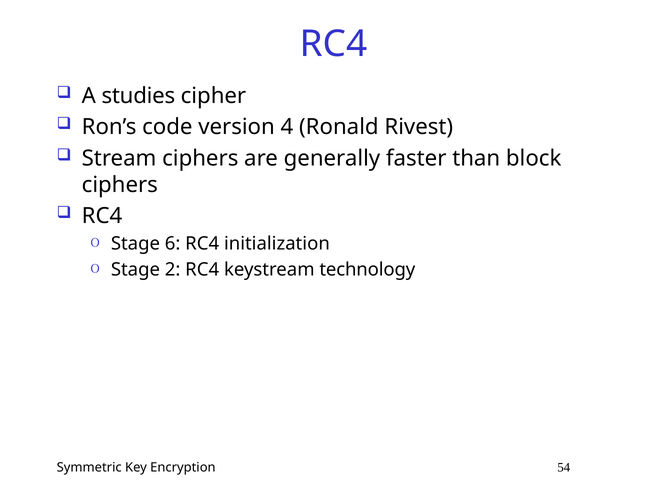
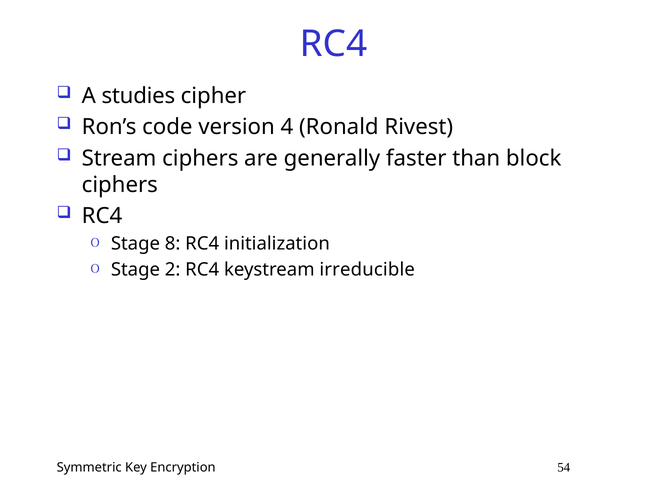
6: 6 -> 8 (173, 244)
technology: technology -> irreducible (367, 270)
